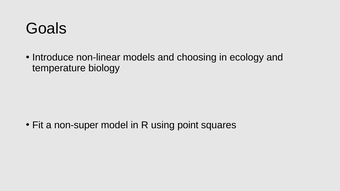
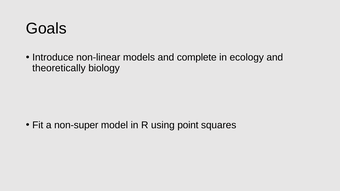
choosing: choosing -> complete (197, 57)
temperature: temperature -> theoretically (59, 68)
